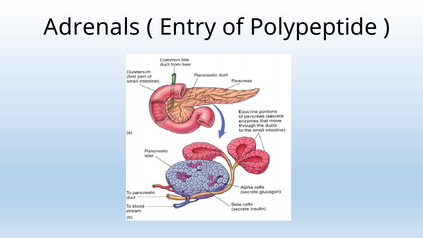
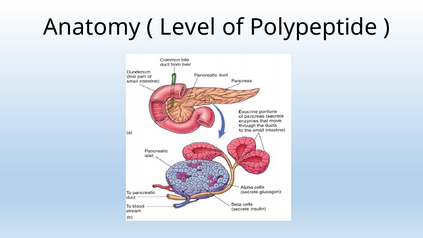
Adrenals: Adrenals -> Anatomy (92, 27)
Entry: Entry -> Level (188, 27)
